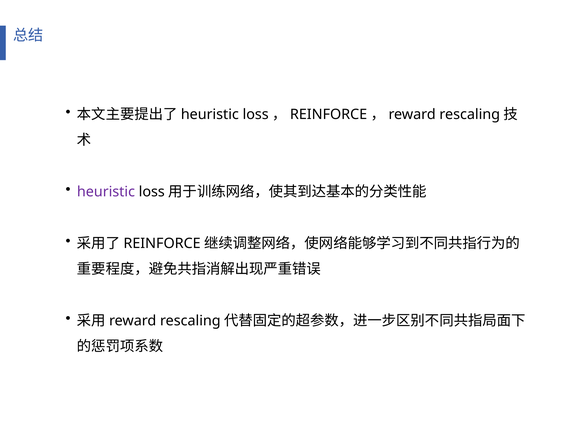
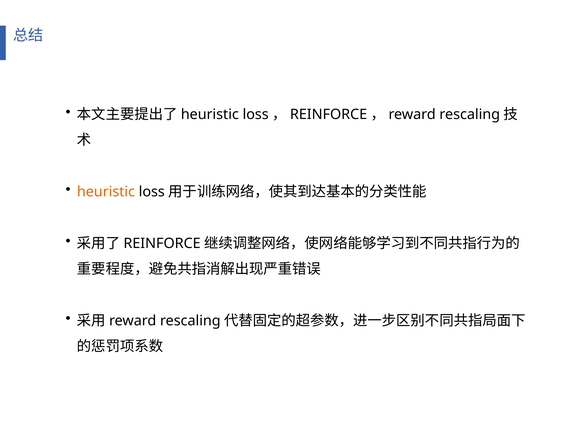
heuristic colour: purple -> orange (106, 192)
